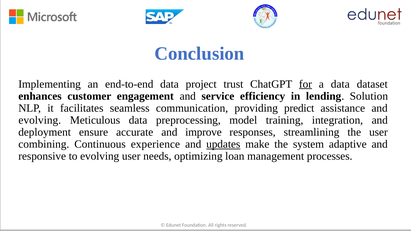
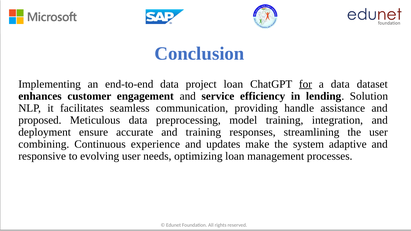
project trust: trust -> loan (233, 84)
predict: predict -> handle (299, 108)
evolving: evolving -> proposed (40, 120)
and improve: improve -> training (203, 132)
updates underline: present -> none (223, 144)
